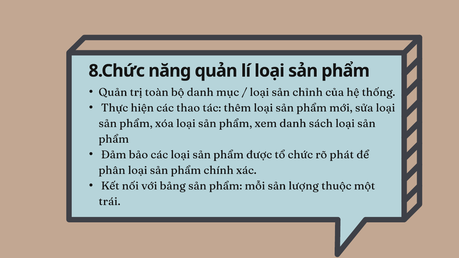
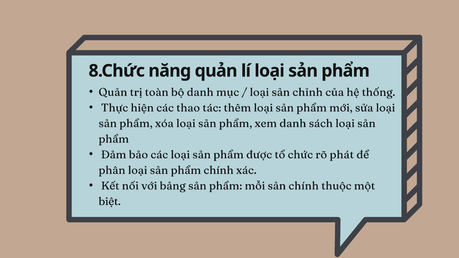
sản lượng: lượng -> chính (304, 186)
trái: trái -> biệt (110, 202)
